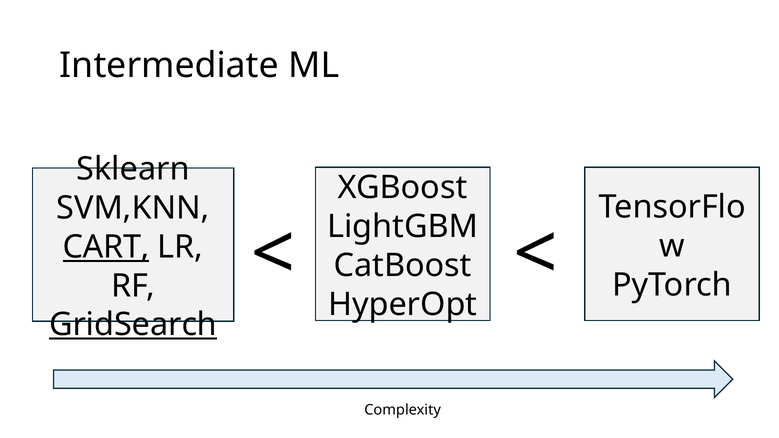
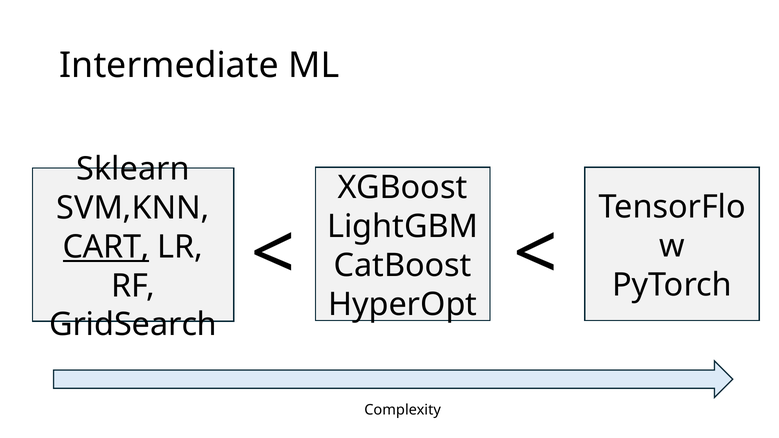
GridSearch underline: present -> none (133, 325)
